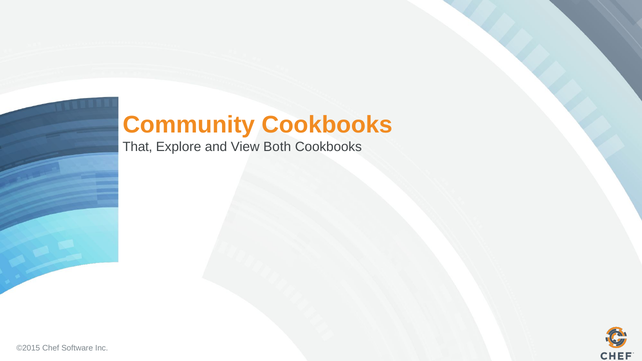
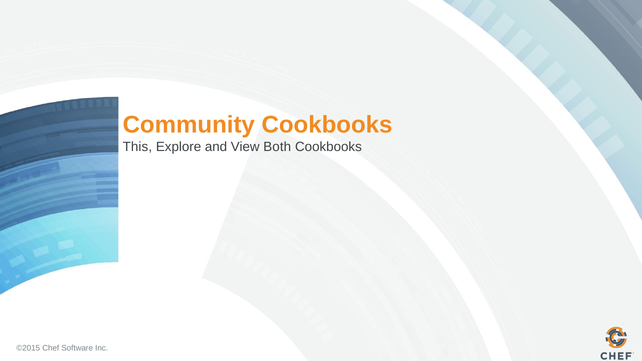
That: That -> This (137, 147)
